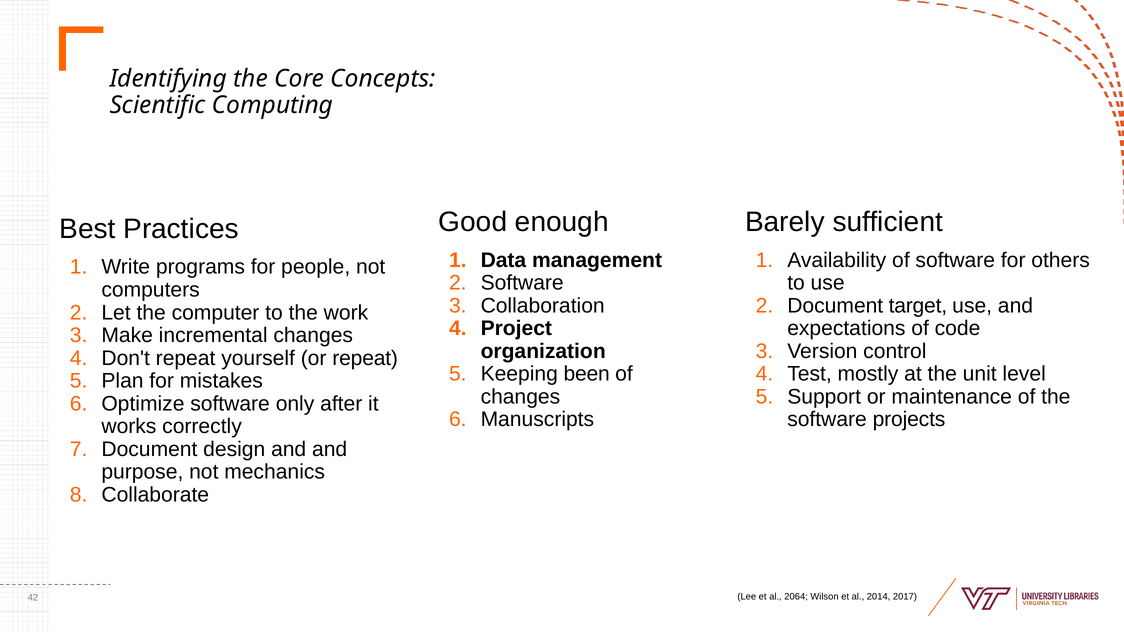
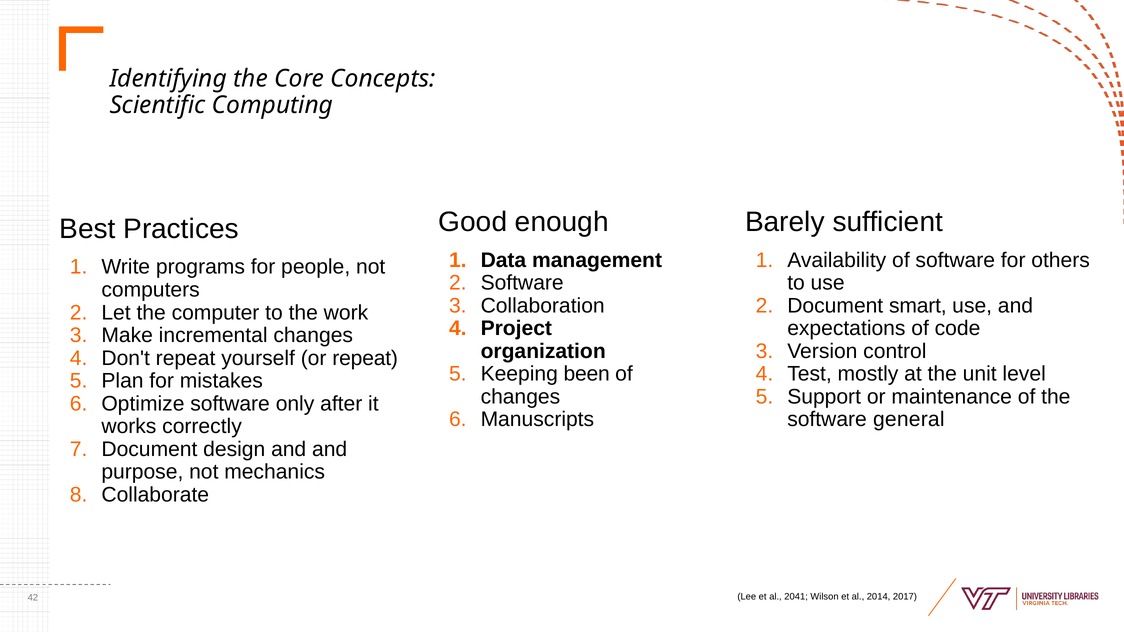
target: target -> smart (918, 306)
projects: projects -> general (909, 420)
2064: 2064 -> 2041 (796, 597)
